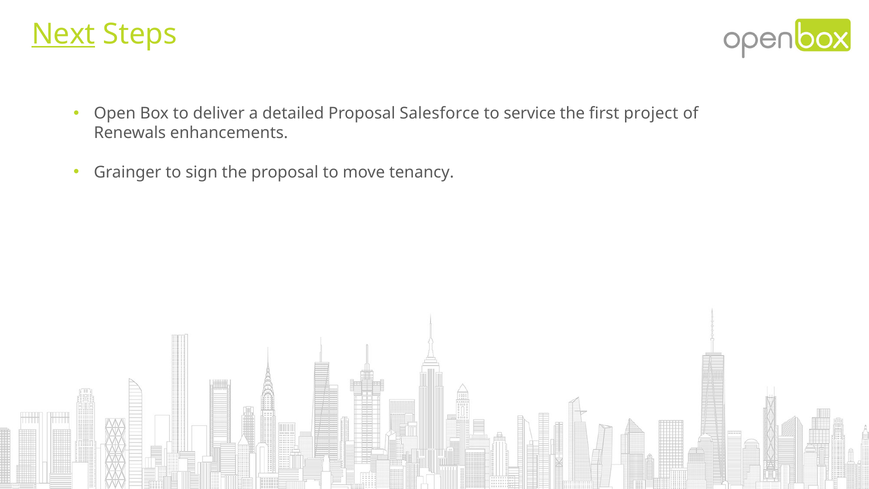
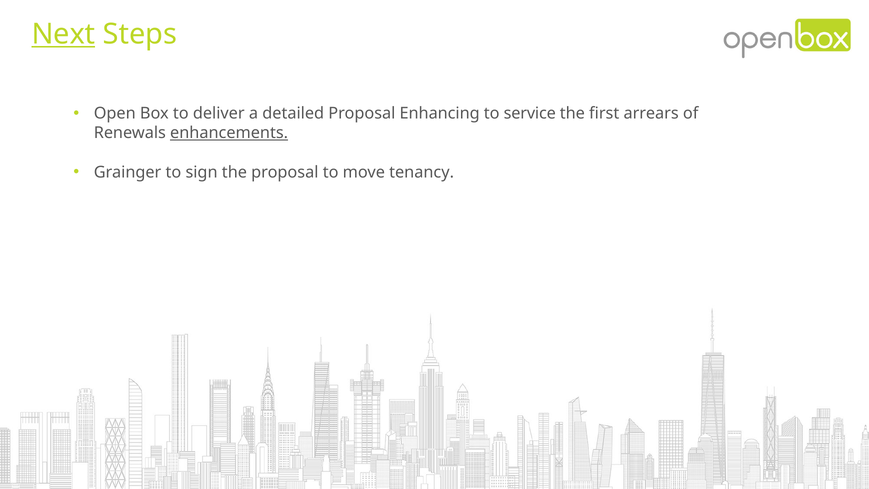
Salesforce: Salesforce -> Enhancing (440, 114)
project: project -> arrears (651, 114)
enhancements underline: none -> present (229, 133)
